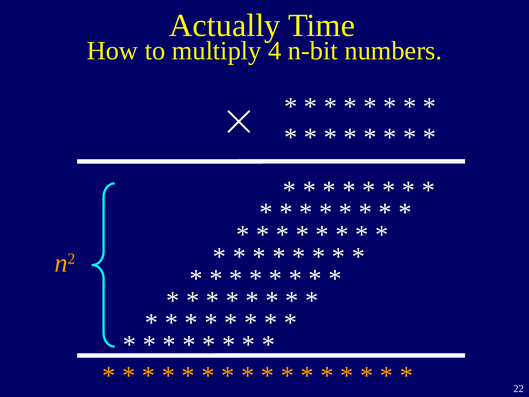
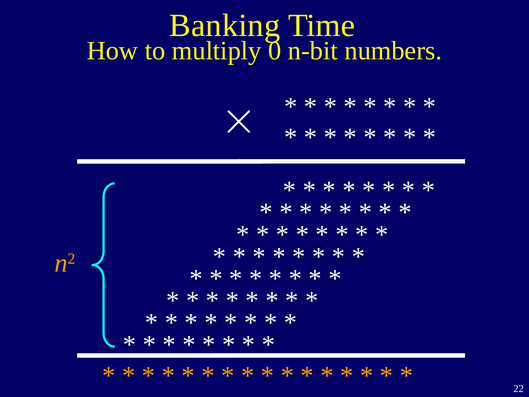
Actually: Actually -> Banking (225, 25)
4: 4 -> 0 (275, 51)
